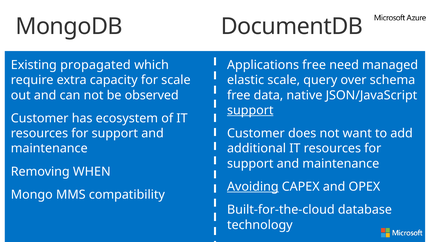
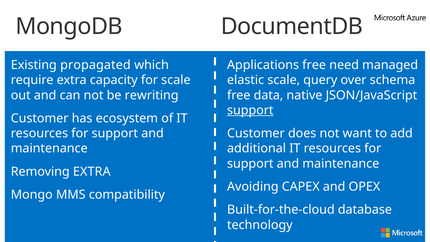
observed: observed -> rewriting (152, 95)
Removing WHEN: WHEN -> EXTRA (92, 172)
Avoiding underline: present -> none (253, 187)
